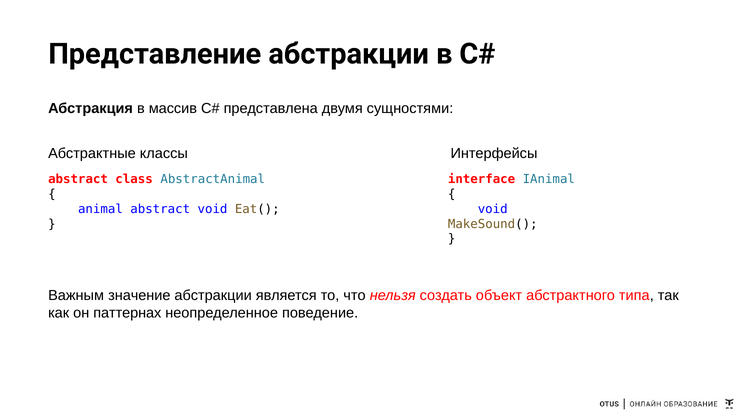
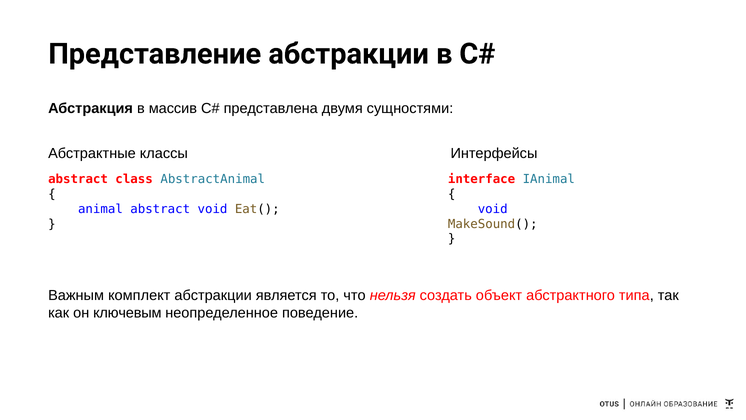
значение: значение -> комплект (139, 295)
паттернах: паттернах -> ключевым (127, 312)
